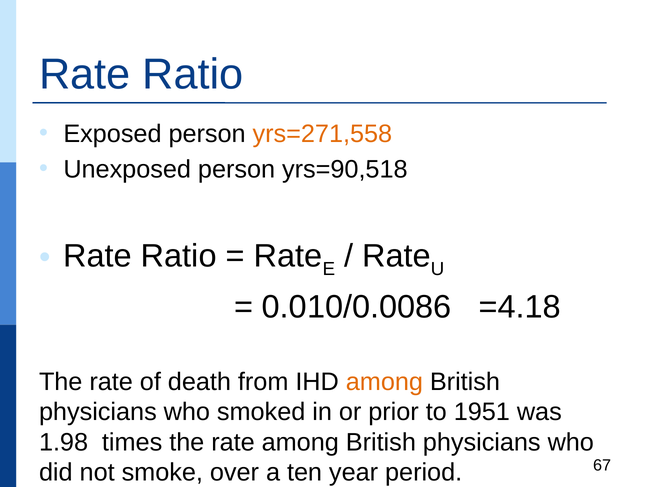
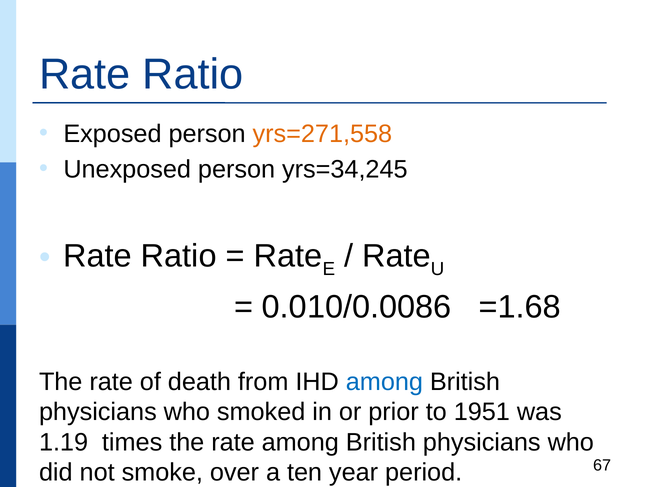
yrs=90,518: yrs=90,518 -> yrs=34,245 (345, 169)
=4.18: =4.18 -> =1.68 (520, 307)
among colour: orange -> blue (384, 382)
1.98: 1.98 -> 1.19 (64, 443)
